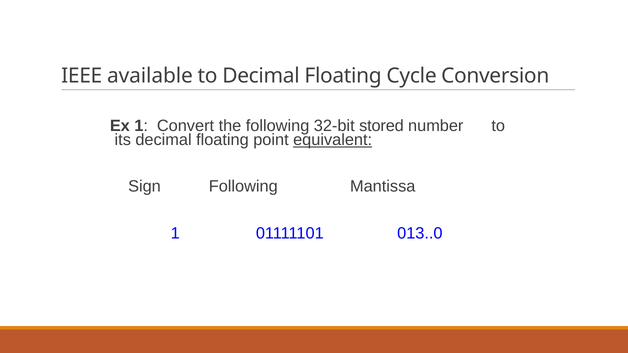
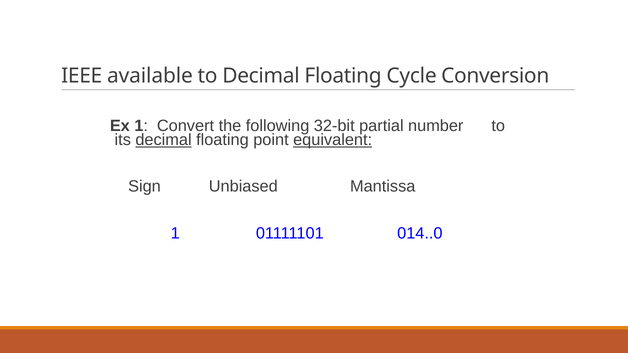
stored: stored -> partial (381, 126)
decimal underline: none -> present (164, 140)
Sign Following: Following -> Unbiased (243, 187)
013..0: 013..0 -> 014..0 (420, 233)
